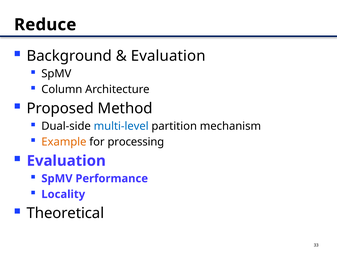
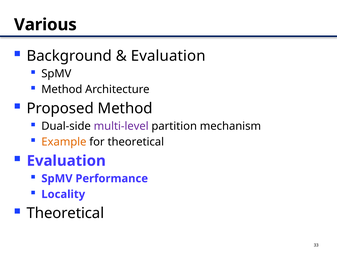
Reduce: Reduce -> Various (45, 25)
Column: Column -> Method (62, 89)
multi-level colour: blue -> purple (121, 126)
for processing: processing -> theoretical (136, 142)
